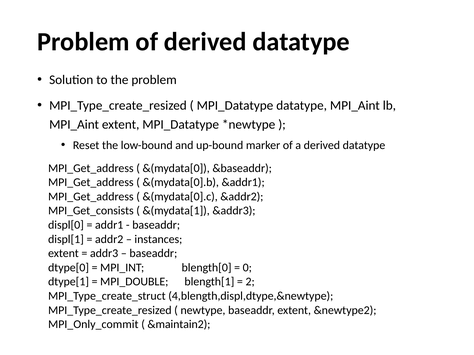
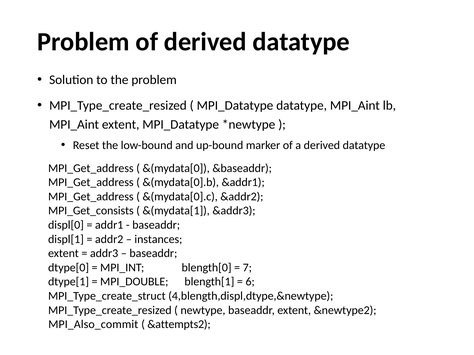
0: 0 -> 7 (247, 268)
2: 2 -> 6 (250, 282)
MPI_Only_commit: MPI_Only_commit -> MPI_Also_commit (93, 325)
&maintain2: &maintain2 -> &attempts2 (179, 325)
